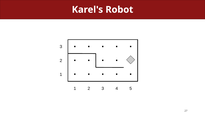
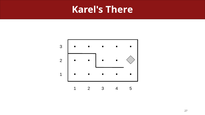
Robot: Robot -> There (119, 10)
